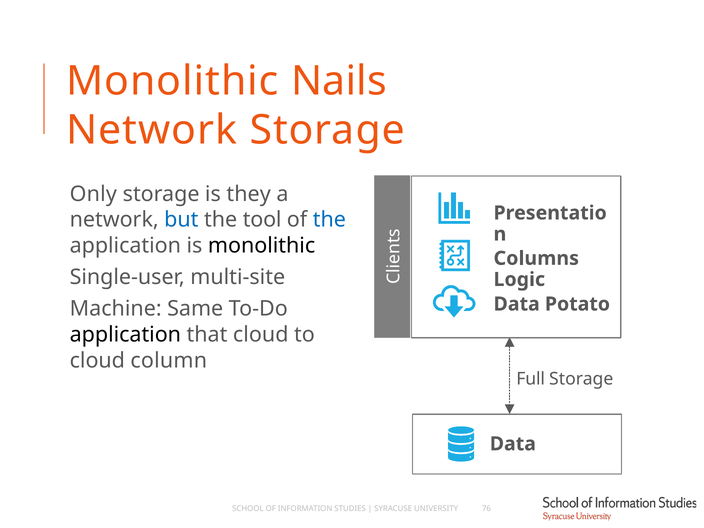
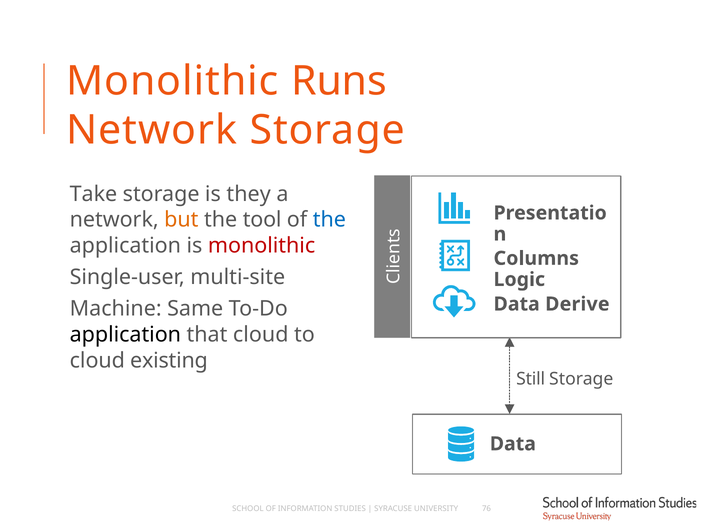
Nails: Nails -> Runs (339, 81)
Only: Only -> Take (93, 194)
but colour: blue -> orange (181, 220)
monolithic colour: black -> red (262, 246)
Potato: Potato -> Derive (577, 304)
column: column -> existing (169, 361)
Full: Full -> Still (531, 379)
